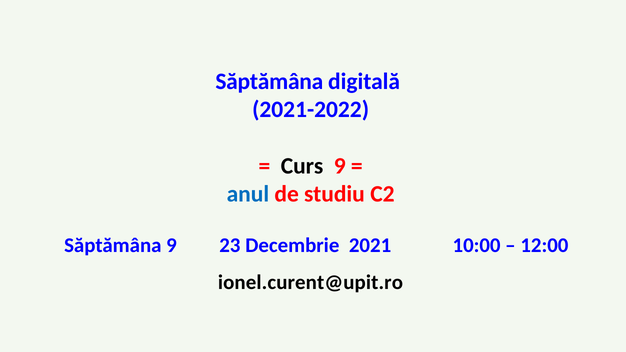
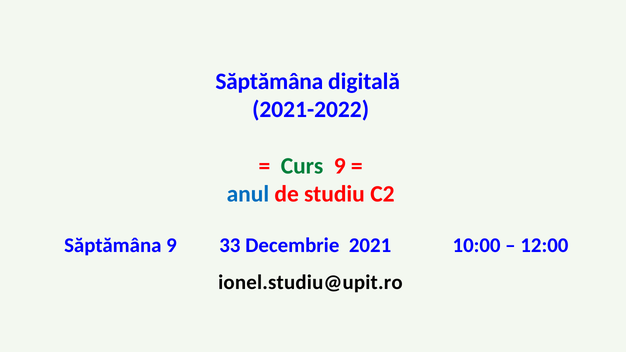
Curs colour: black -> green (302, 166)
23: 23 -> 33 (230, 246)
ionel.curent@upit.ro: ionel.curent@upit.ro -> ionel.studiu@upit.ro (310, 282)
